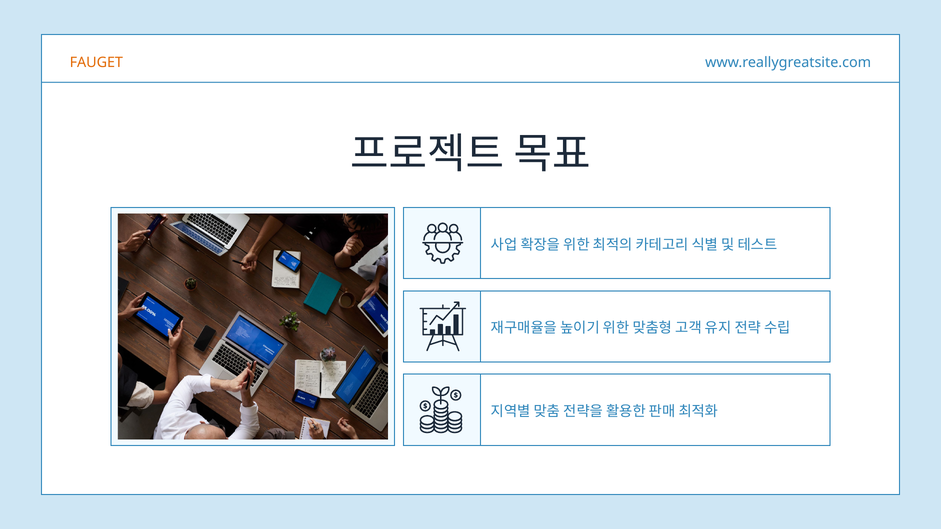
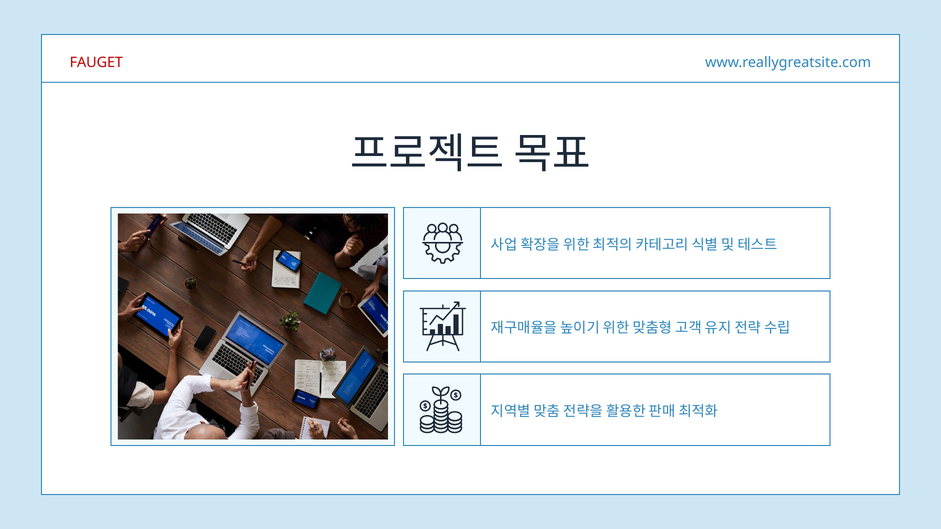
FAUGET colour: orange -> red (96, 62)
